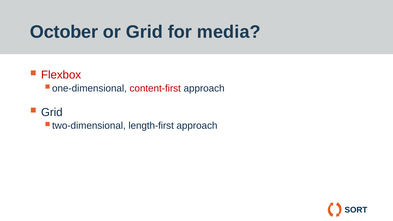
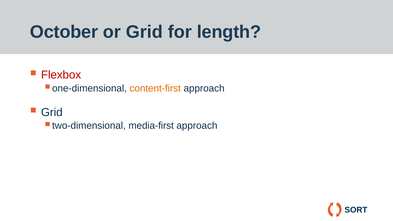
media: media -> length (229, 32)
content-first colour: red -> orange (155, 88)
length-first: length-first -> media-first (151, 126)
